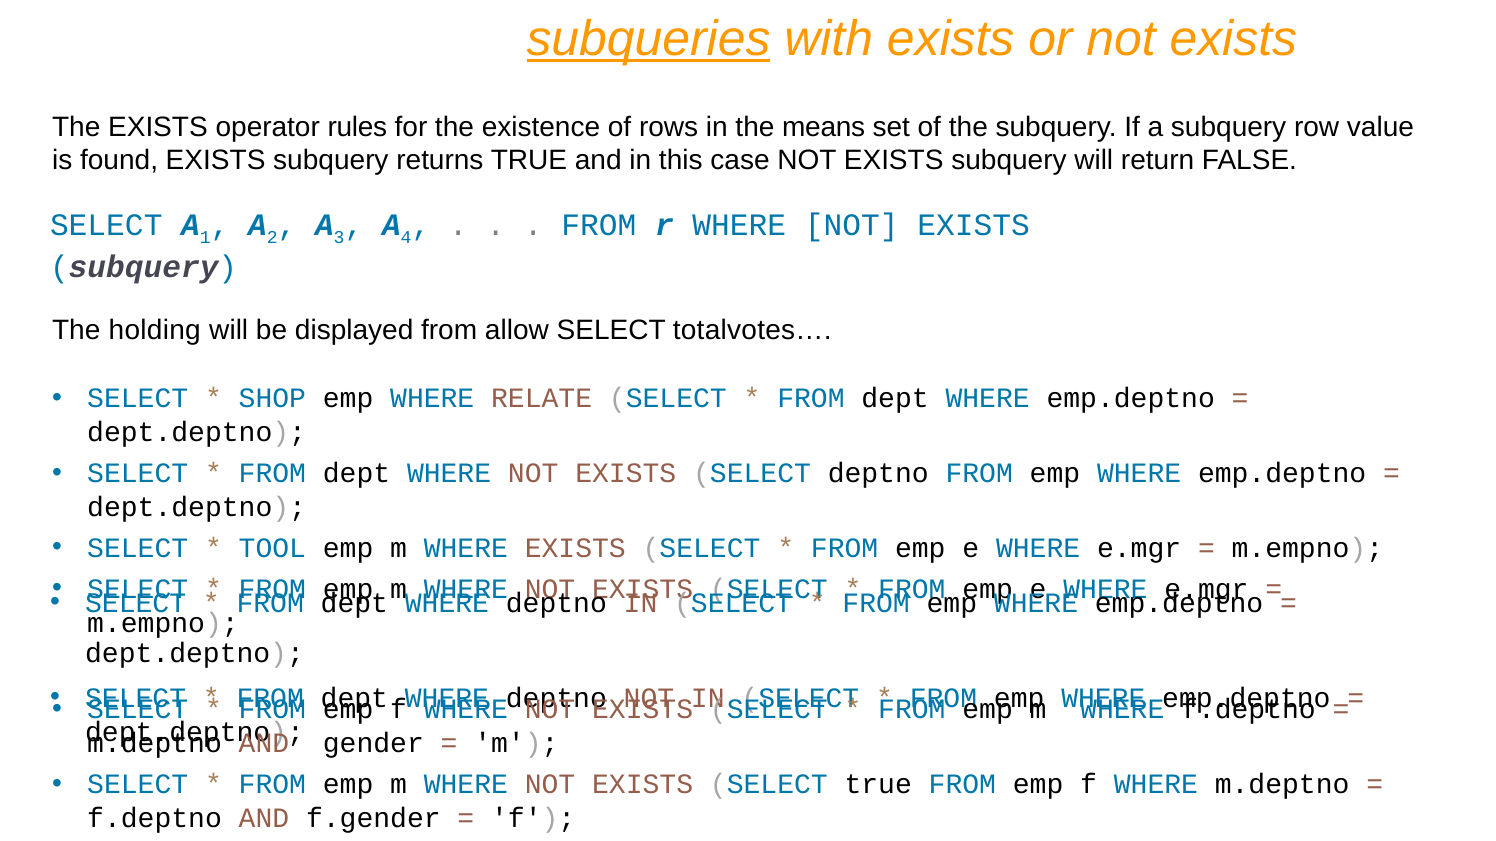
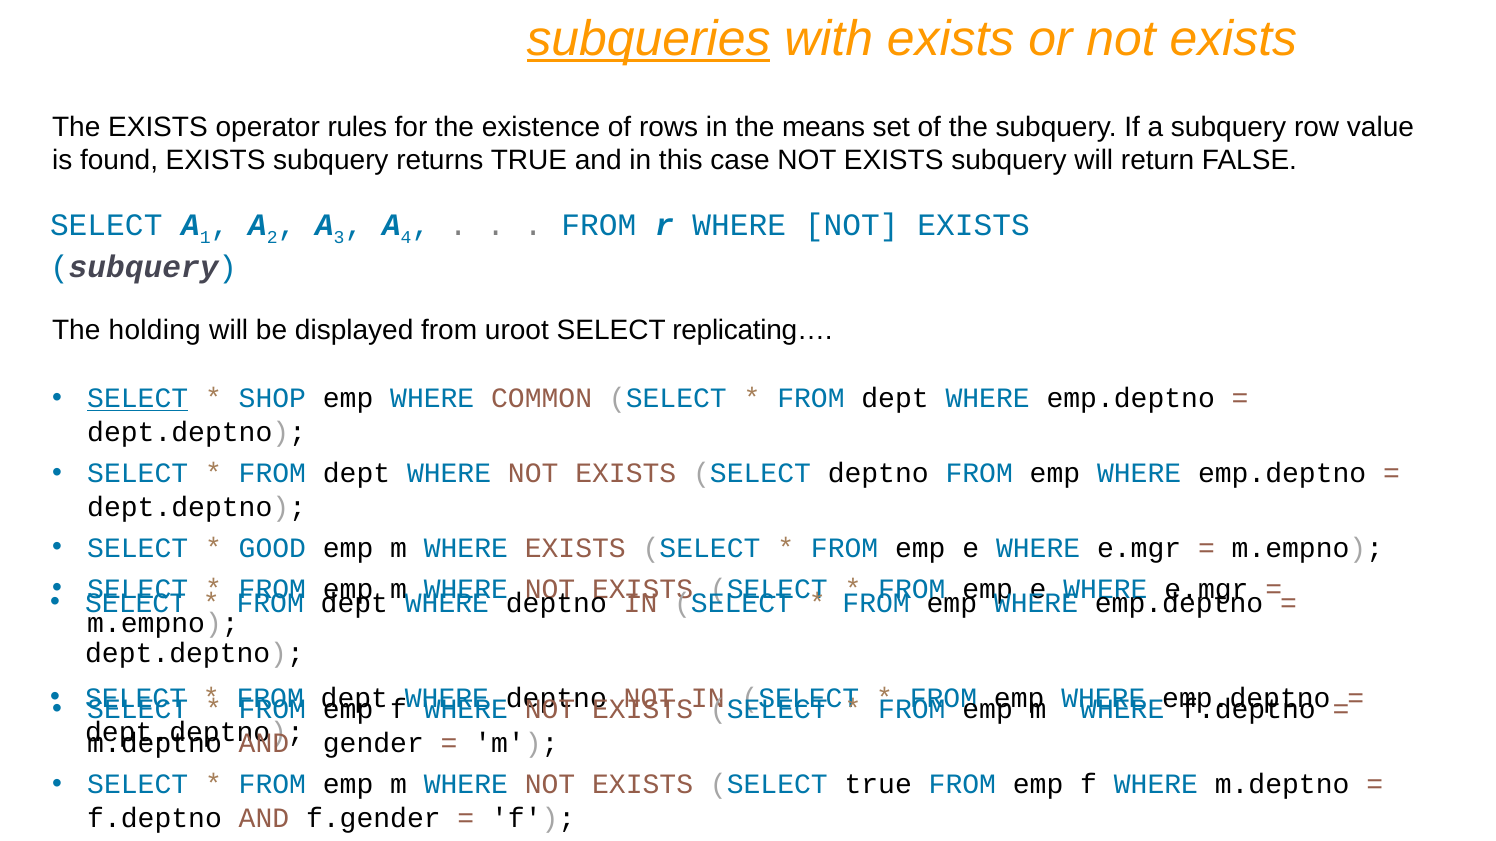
allow: allow -> uroot (517, 330)
totalvotes…: totalvotes… -> replicating… (752, 330)
SELECT underline: none -> present (138, 399)
RELATE: RELATE -> COMMON (542, 399)
TOOL: TOOL -> GOOD (272, 548)
